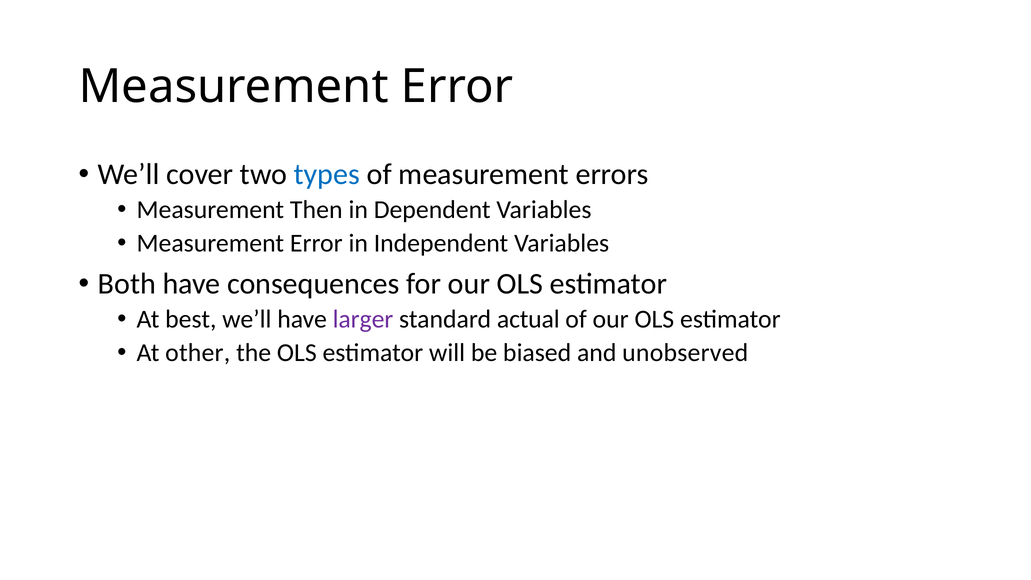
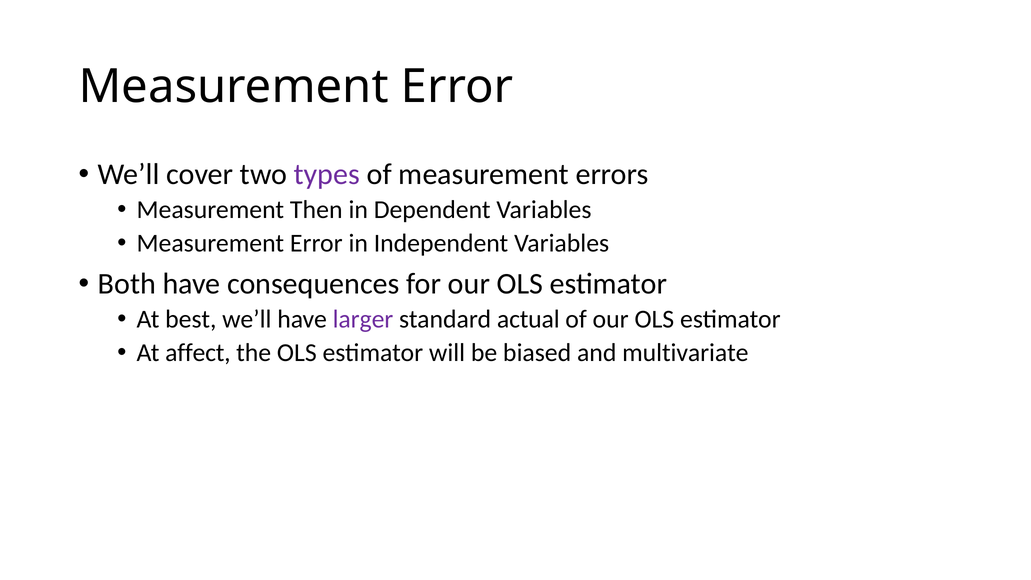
types colour: blue -> purple (327, 174)
other: other -> affect (198, 353)
unobserved: unobserved -> multivariate (685, 353)
